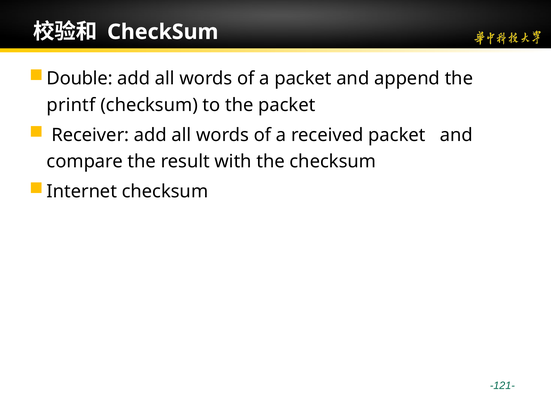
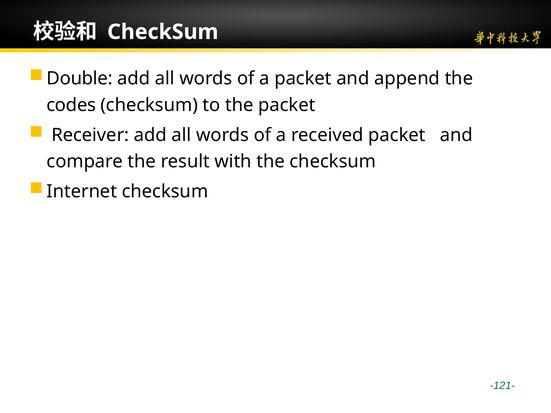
printf: printf -> codes (71, 105)
